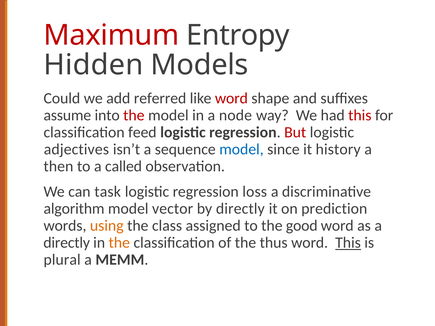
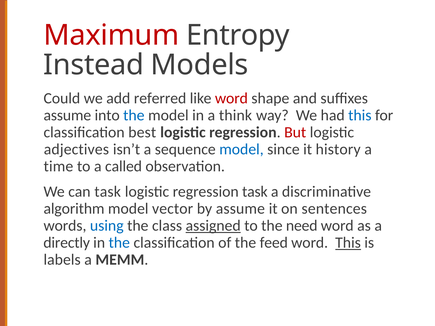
Hidden: Hidden -> Instead (94, 65)
the colour: red -> blue (134, 115)
node: node -> think (235, 115)
this colour: red -> blue (360, 115)
feed: feed -> best (142, 132)
then: then -> time (58, 166)
regression loss: loss -> task (255, 192)
by directly: directly -> assume (240, 209)
prediction: prediction -> sentences (334, 209)
using colour: orange -> blue (107, 226)
assigned underline: none -> present (213, 226)
good: good -> need (302, 226)
the colour: orange -> blue (119, 243)
thus: thus -> feed (274, 243)
plural: plural -> labels (62, 260)
